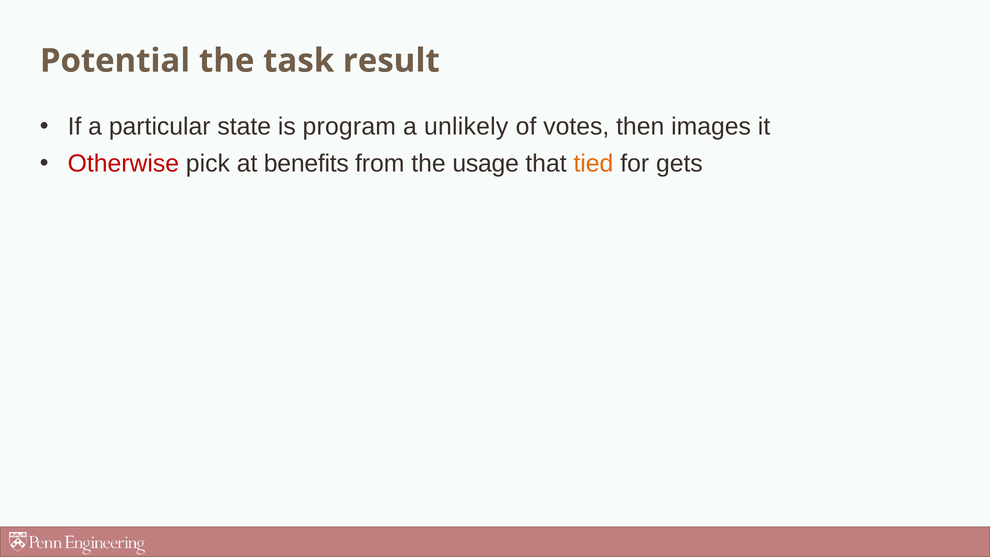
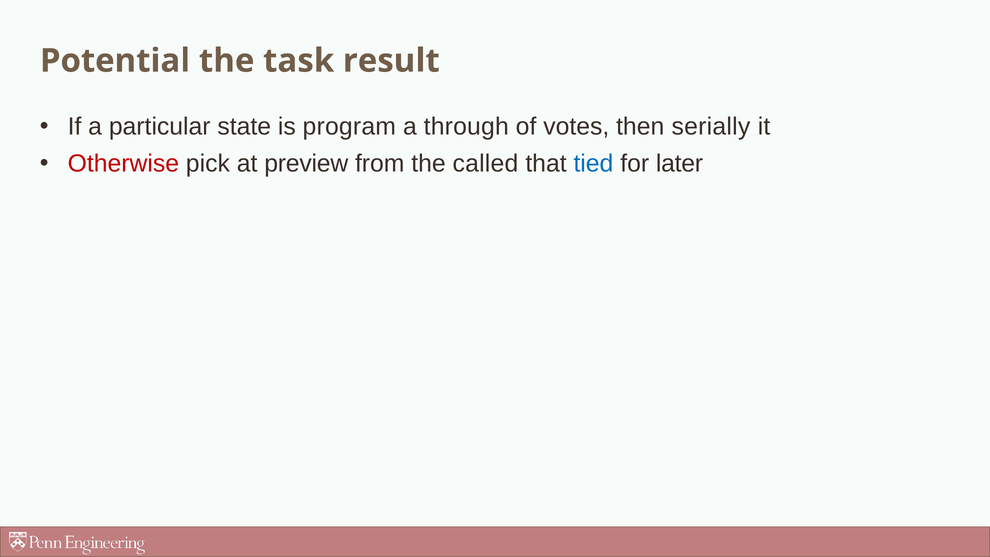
unlikely: unlikely -> through (466, 126)
images: images -> serially (711, 126)
benefits: benefits -> preview (306, 163)
usage: usage -> called (485, 163)
tied colour: orange -> blue (593, 163)
gets: gets -> later (679, 163)
